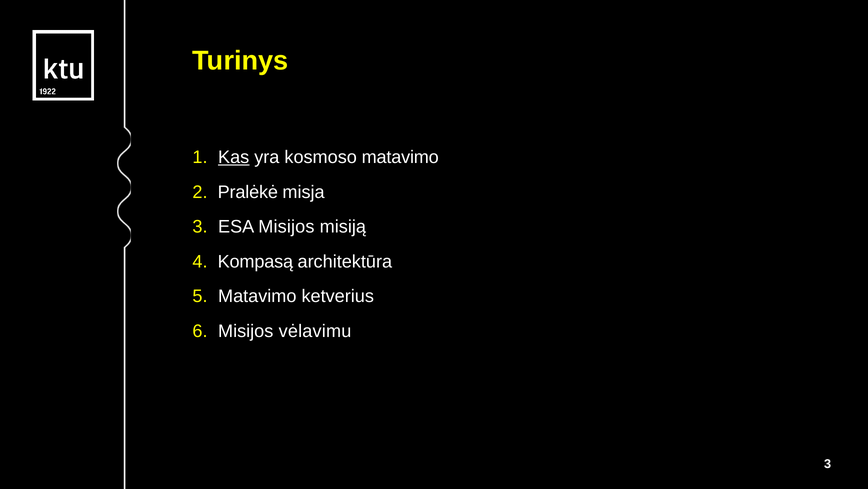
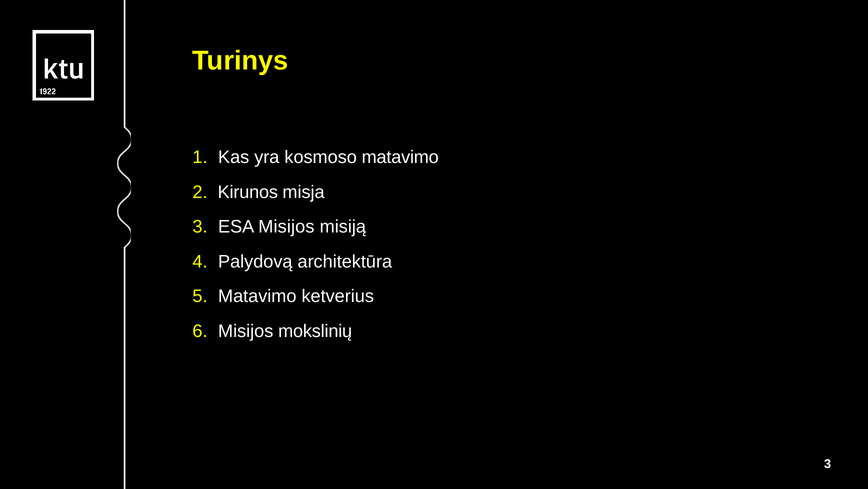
Kas underline: present -> none (234, 157)
Pralėkė: Pralėkė -> Kirunos (248, 192)
Kompasą: Kompasą -> Palydovą (255, 261)
vėlavimu: vėlavimu -> mokslinių (315, 331)
